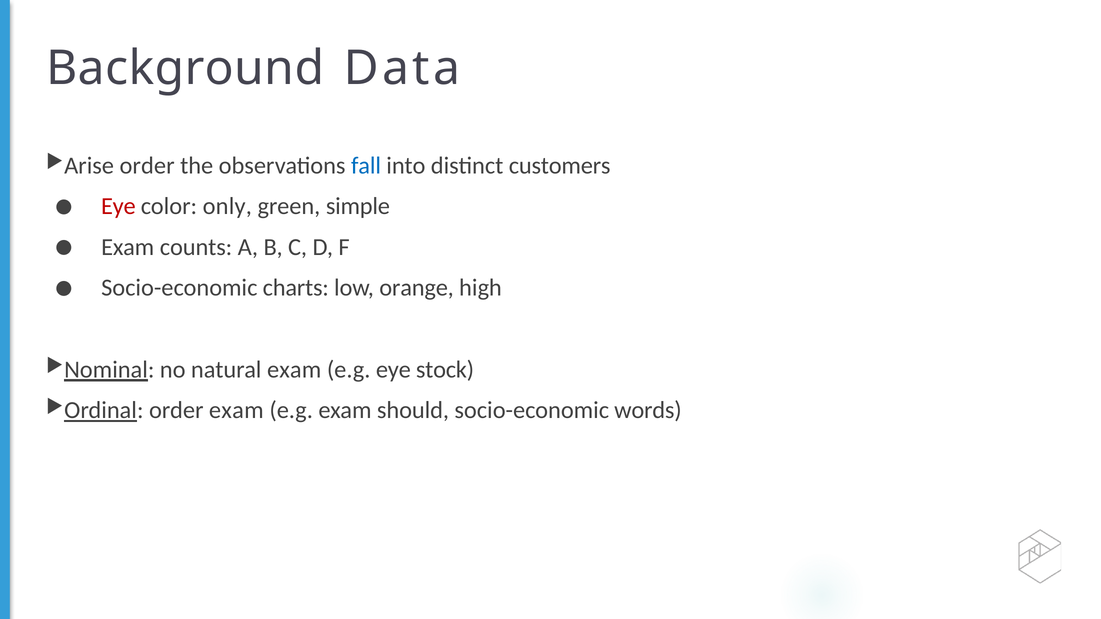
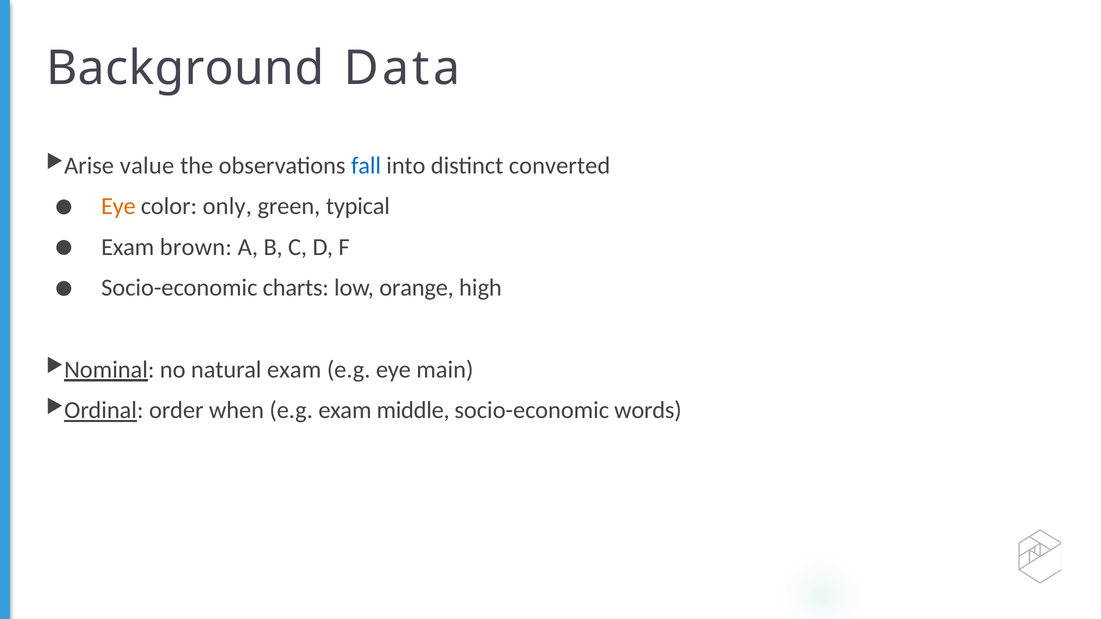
order: order -> value (147, 166)
customers: customers -> converted (560, 166)
Eye colour: red -> orange (118, 206)
simple: simple -> typical (358, 206)
counts: counts -> brown (196, 247)
stock: stock -> main (445, 370)
order exam: exam -> when (236, 411)
should: should -> middle (413, 411)
